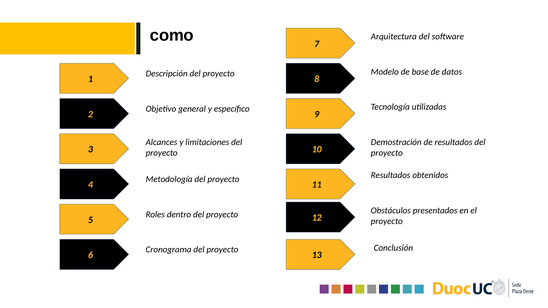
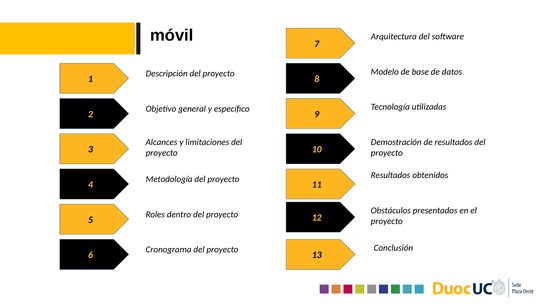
como: como -> móvil (172, 35)
